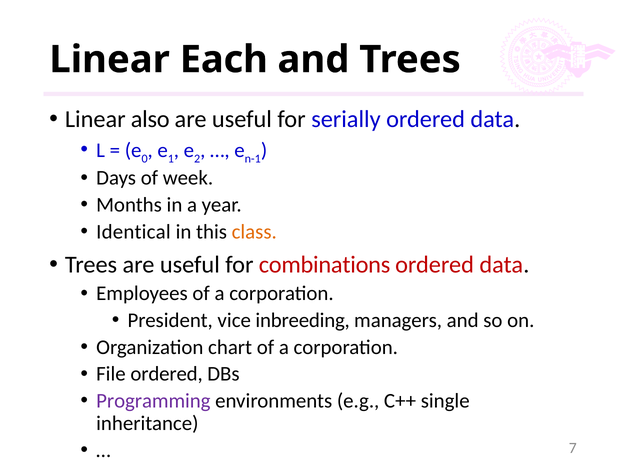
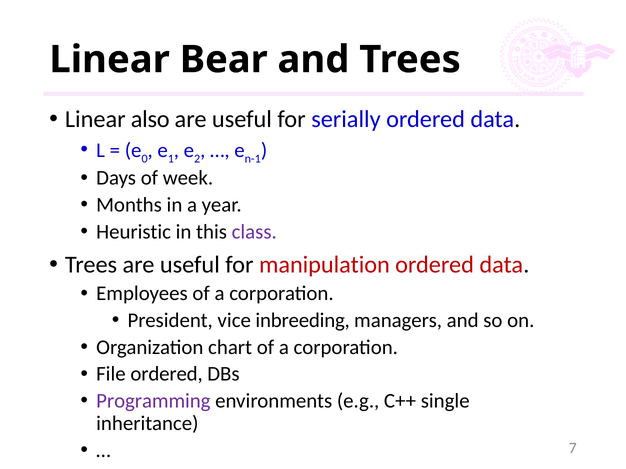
Each: Each -> Bear (224, 60)
Identical: Identical -> Heuristic (134, 232)
class colour: orange -> purple (254, 232)
combinations: combinations -> manipulation (324, 265)
